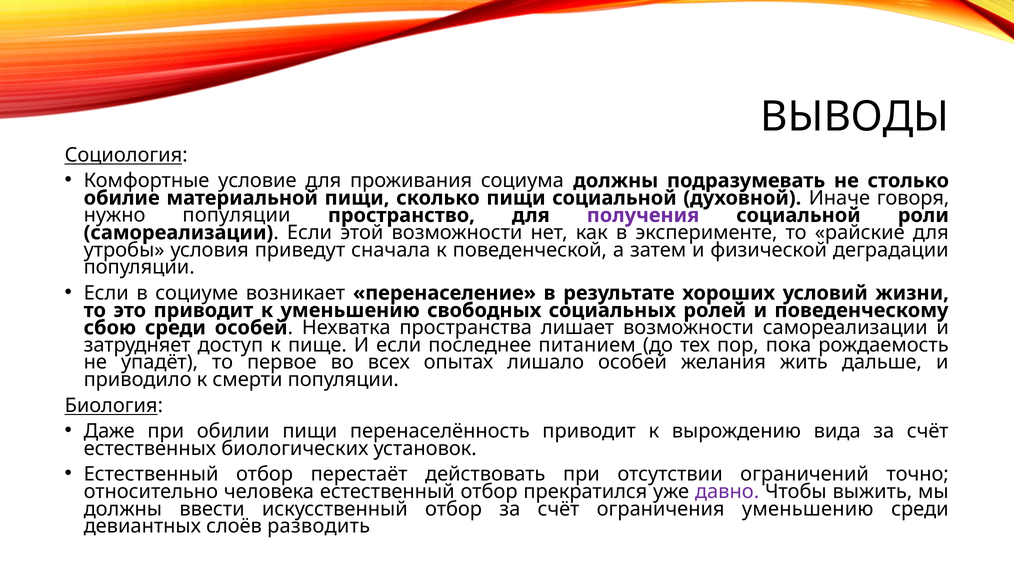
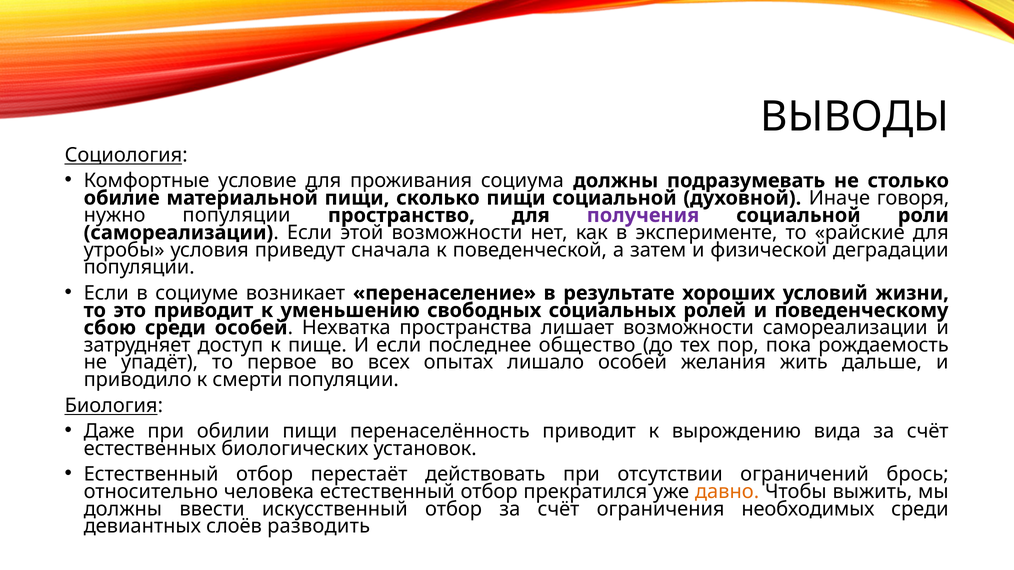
питанием: питанием -> общество (587, 345)
точно: точно -> брось (918, 475)
давно colour: purple -> orange (727, 492)
ограничения уменьшению: уменьшению -> необходимых (808, 509)
